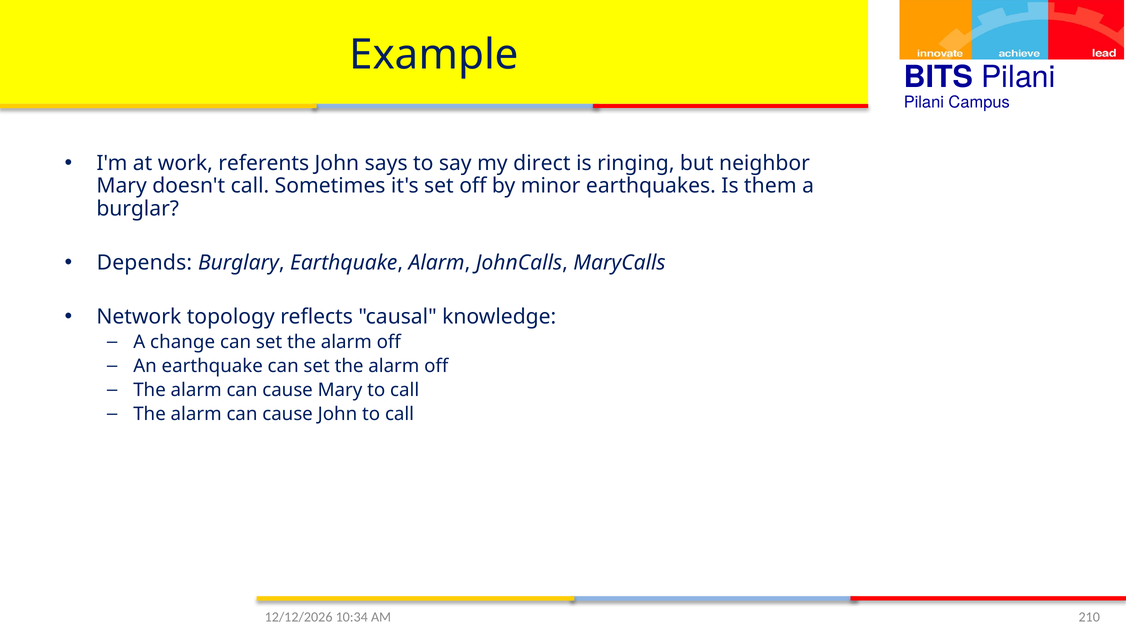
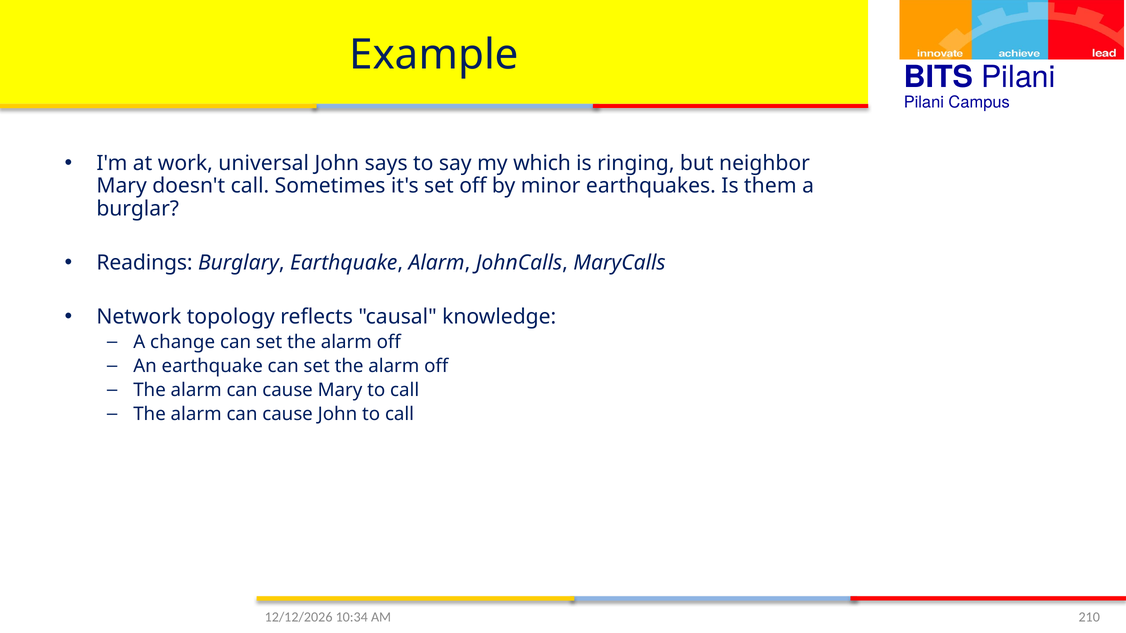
referents: referents -> universal (264, 163)
direct: direct -> which (542, 163)
Depends: Depends -> Readings (145, 263)
